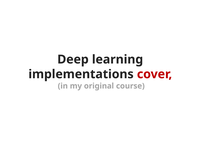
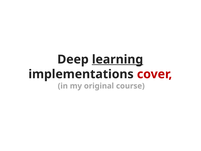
learning underline: none -> present (117, 59)
